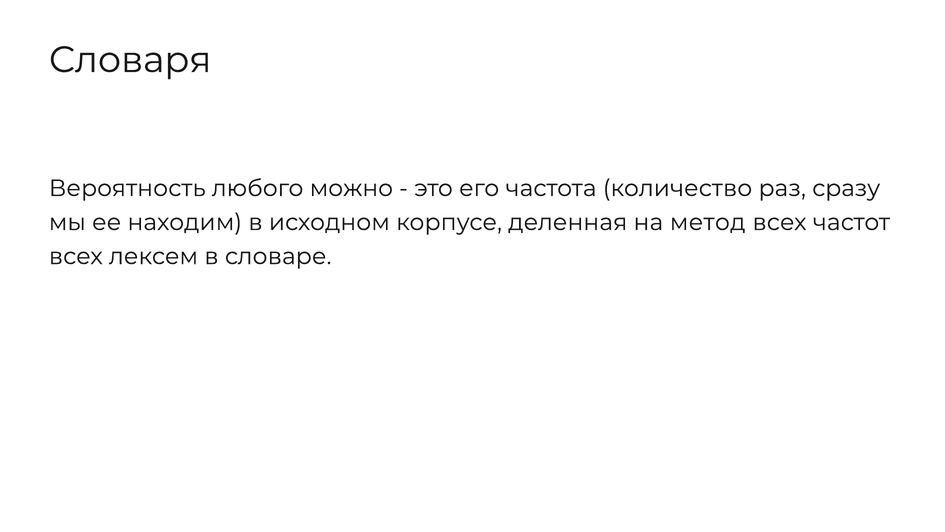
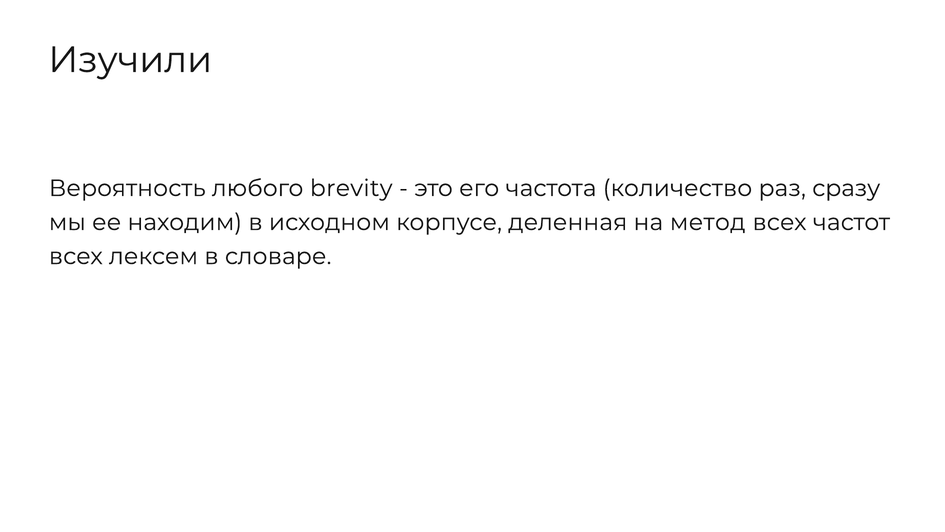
Словаря: Словаря -> Изучили (130, 60)
можно: можно -> brevity (351, 188)
